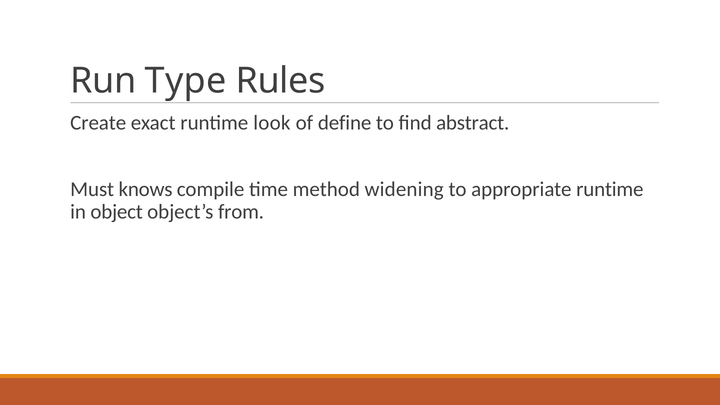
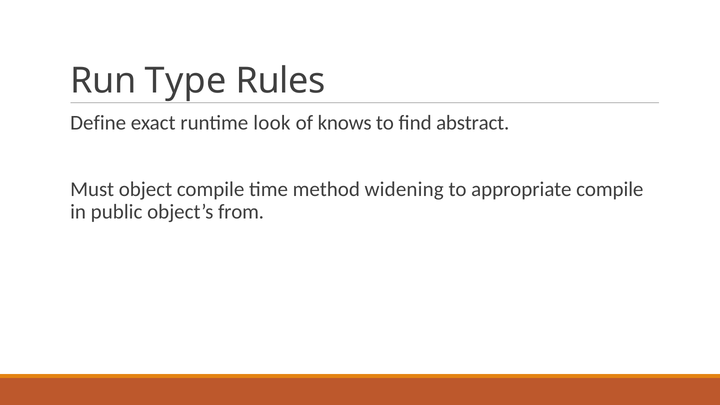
Create: Create -> Define (98, 123)
define: define -> knows (345, 123)
knows: knows -> object (145, 189)
appropriate runtime: runtime -> compile (610, 189)
object: object -> public (117, 212)
